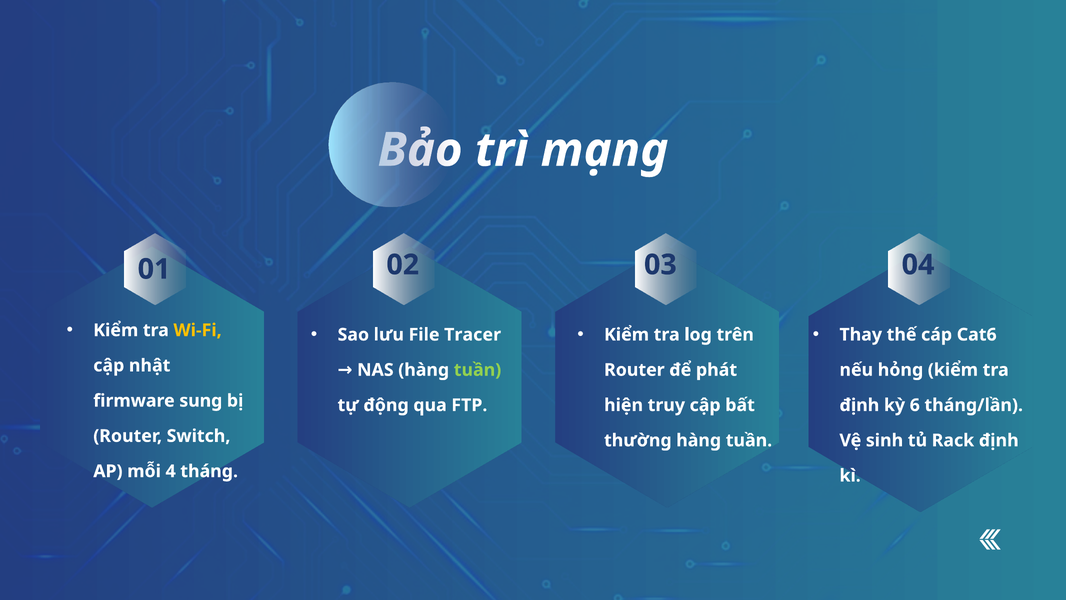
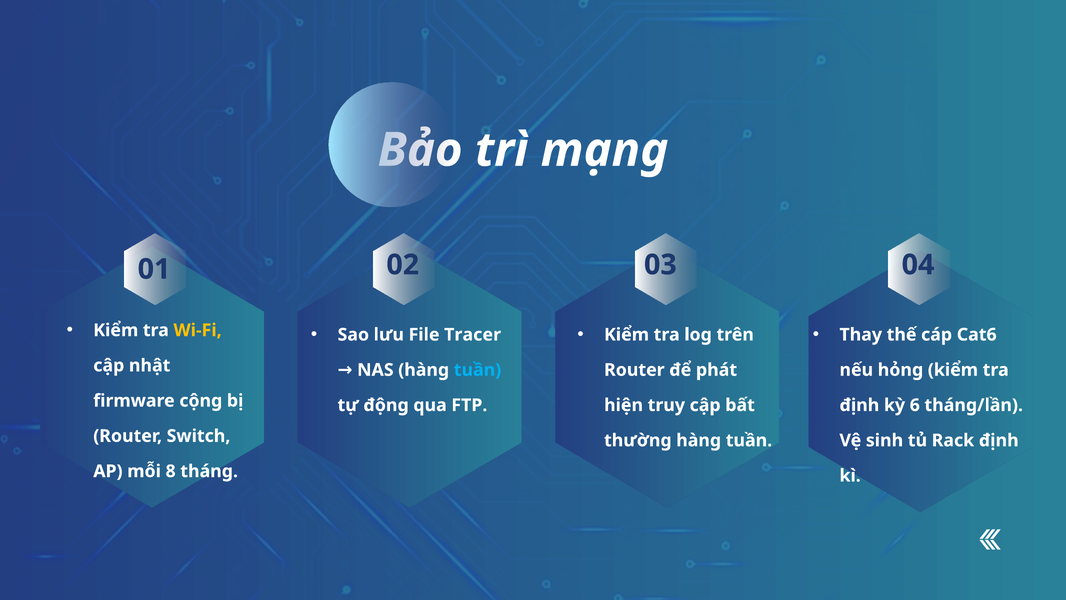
tuần colour: light green -> light blue (478, 370)
sung: sung -> cộng (201, 401)
4: 4 -> 8 (171, 471)
